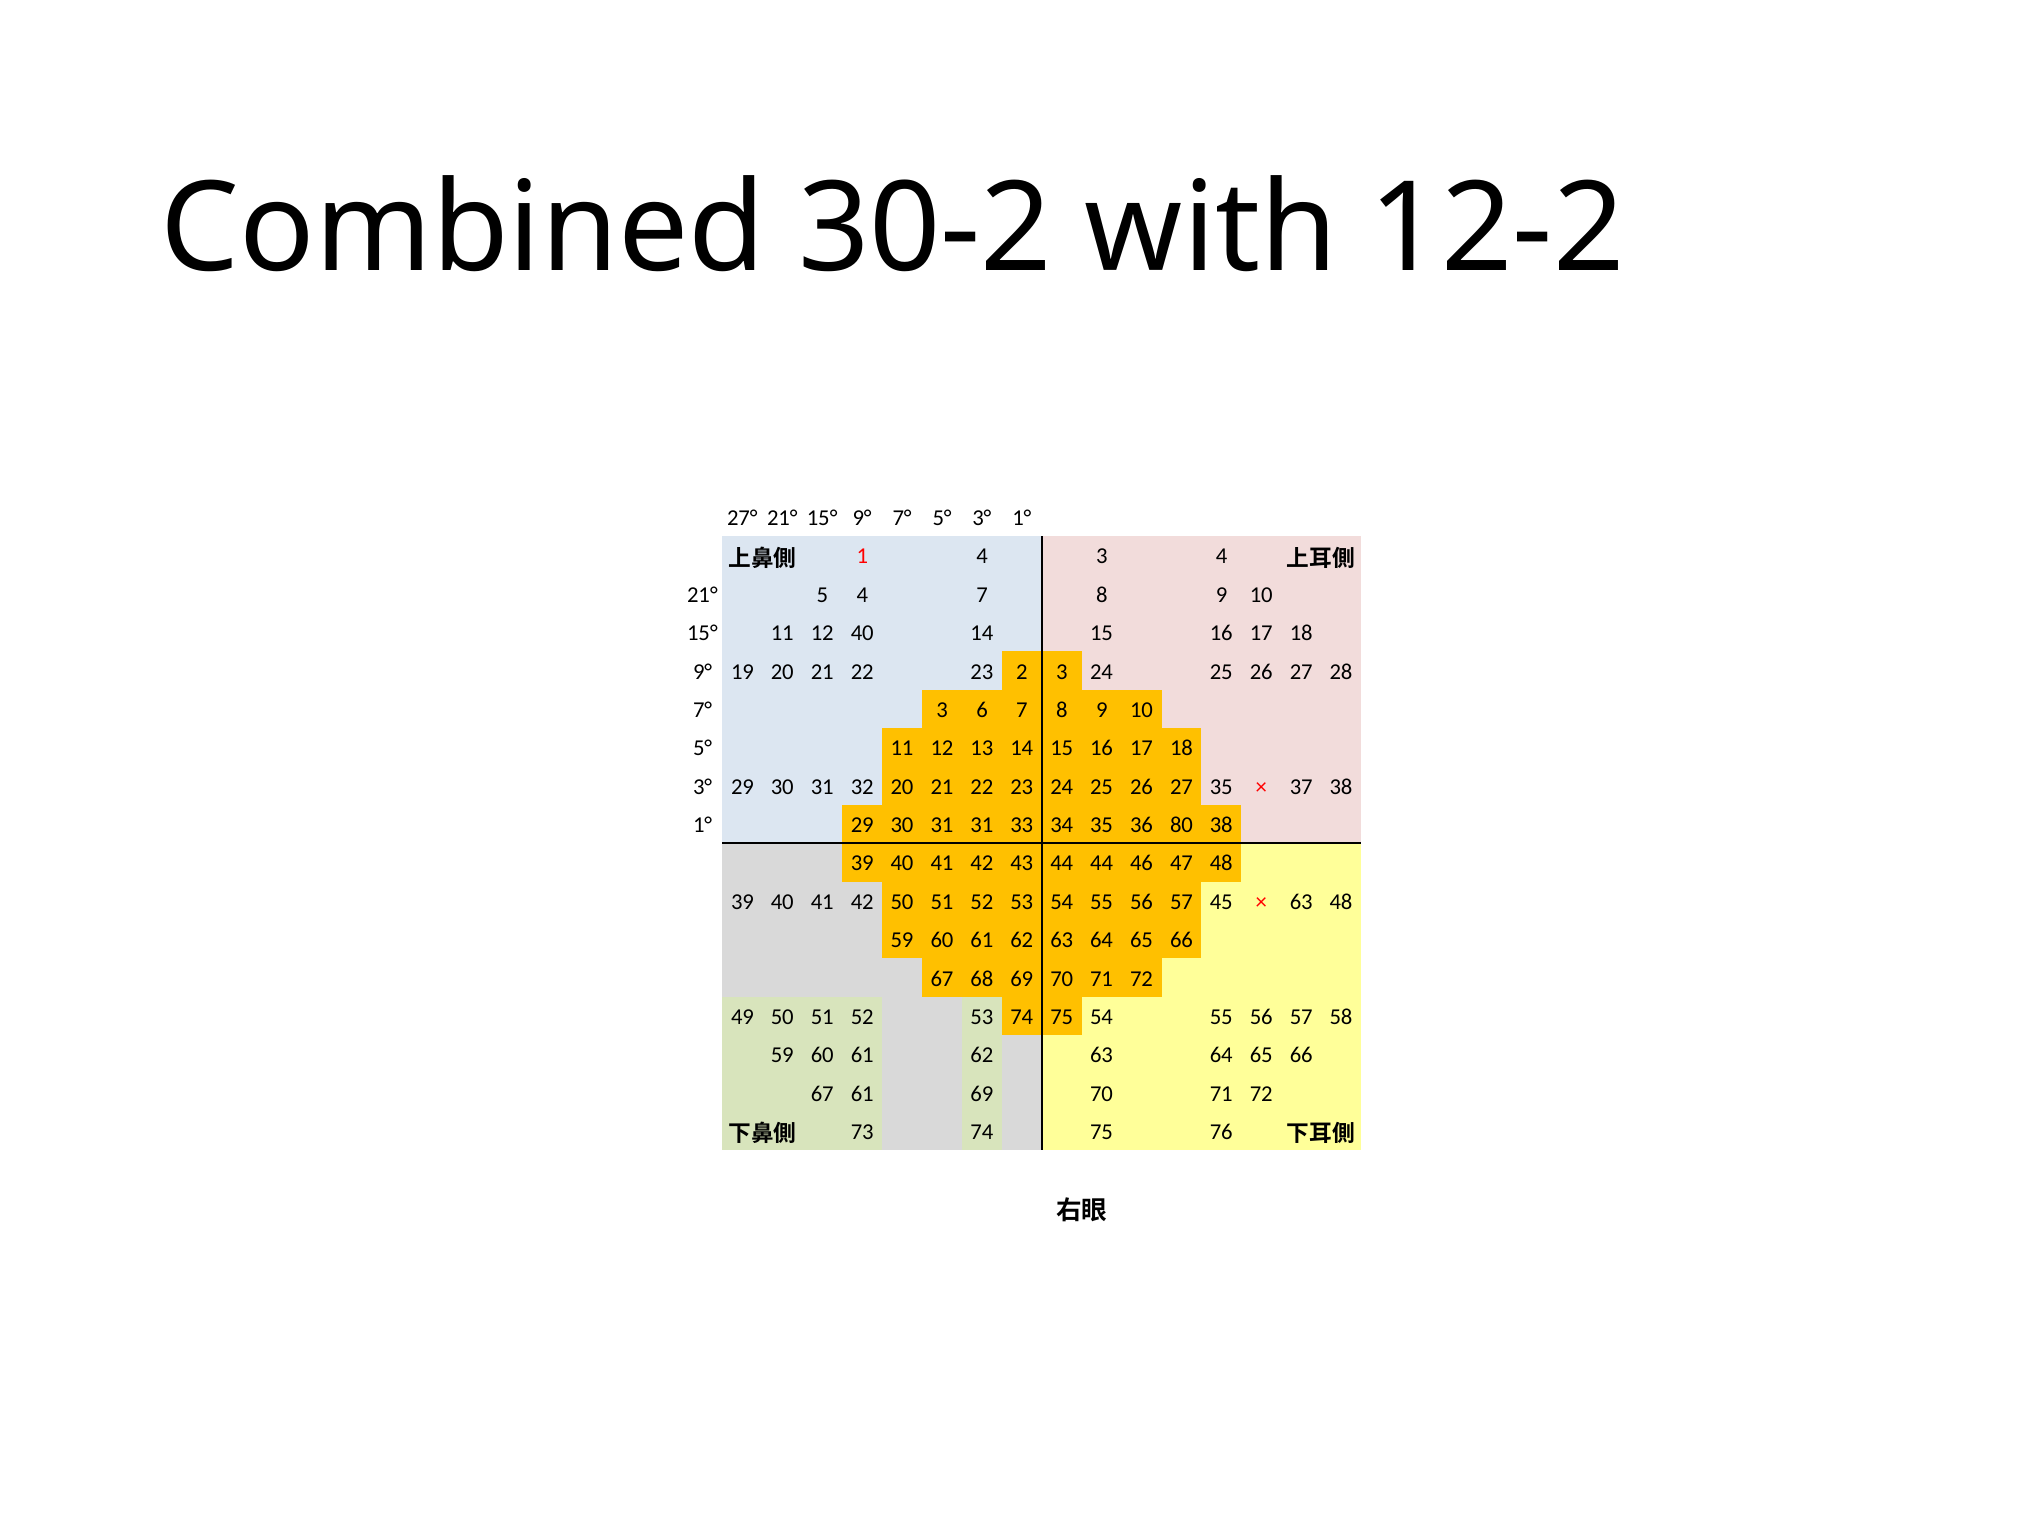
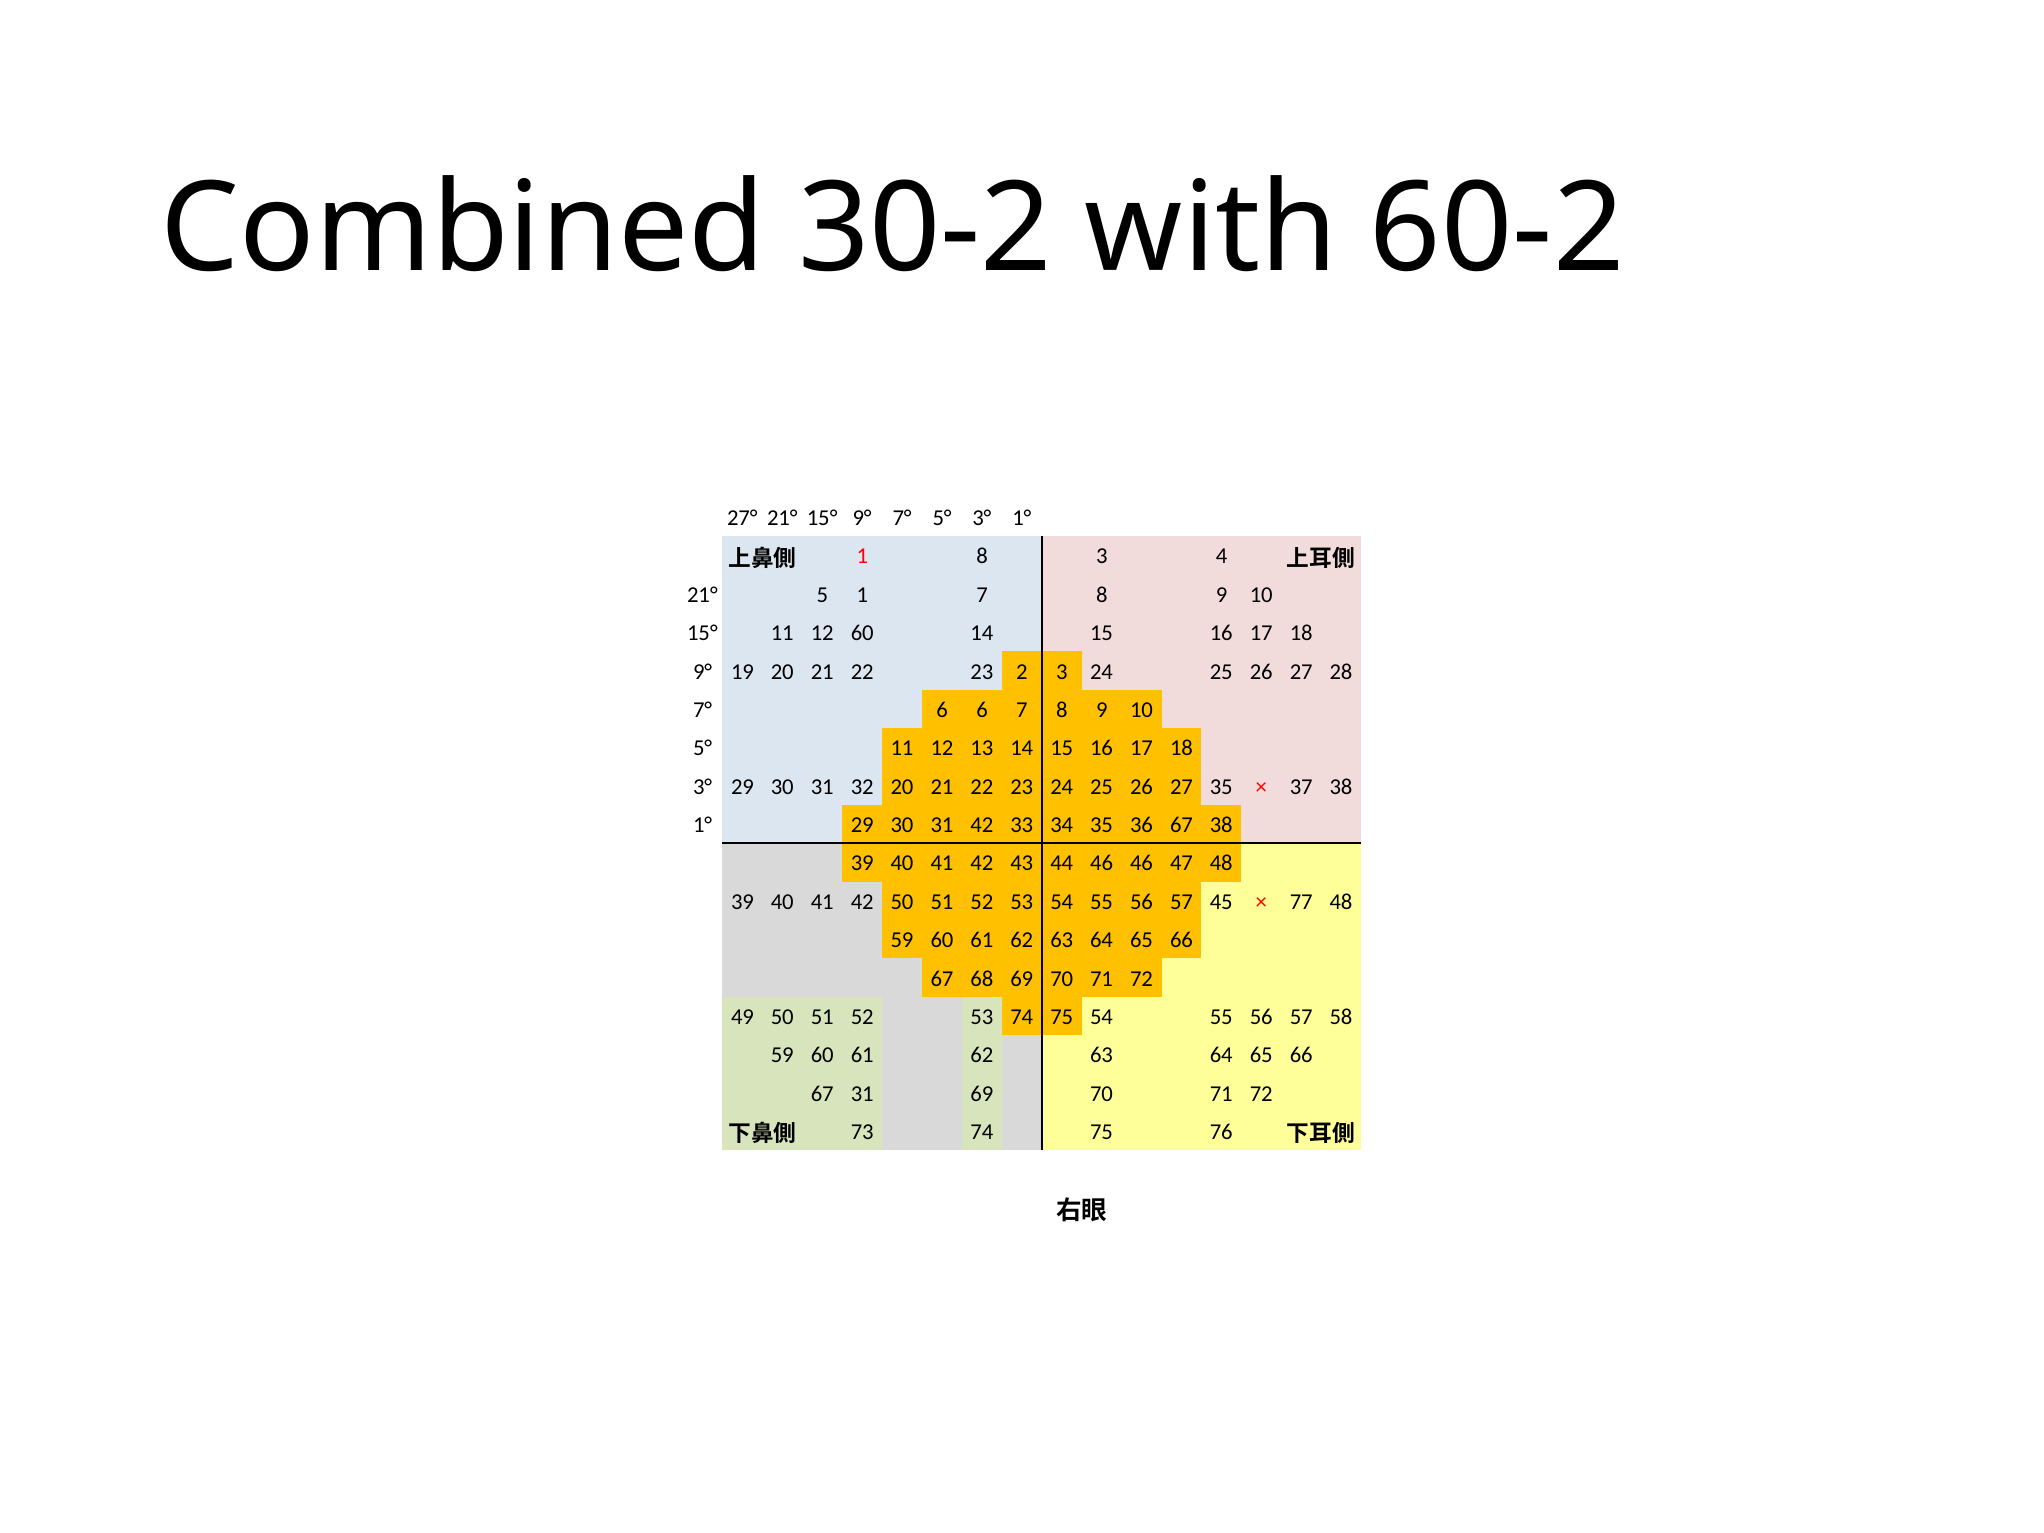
12-2: 12-2 -> 60-2 (1497, 229)
1 4: 4 -> 8 (982, 556)
5 4: 4 -> 1 (862, 595)
12 40: 40 -> 60 (862, 633)
7° 3: 3 -> 6 (942, 710)
31 31: 31 -> 42 (982, 825)
36 80: 80 -> 67 (1181, 825)
44 44: 44 -> 46 (1102, 863)
63: 63 -> 77 (1301, 902)
67 61: 61 -> 31 (862, 1094)
